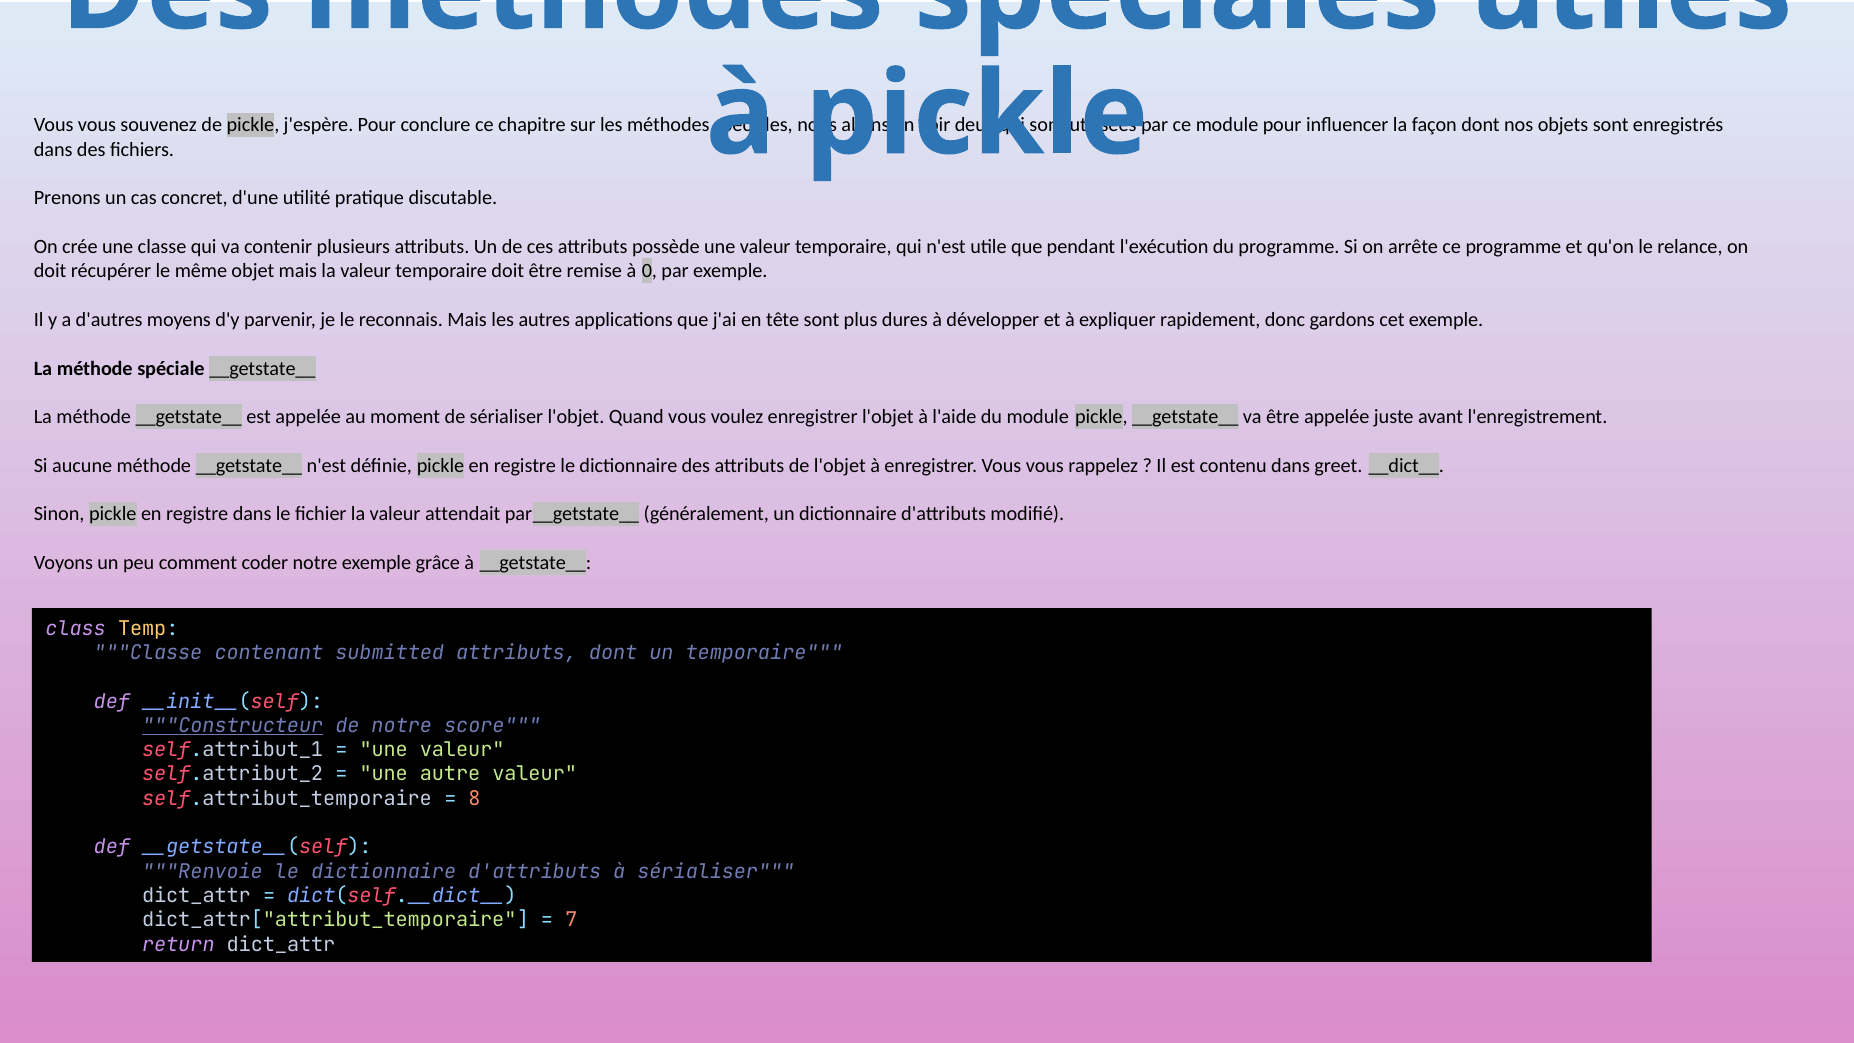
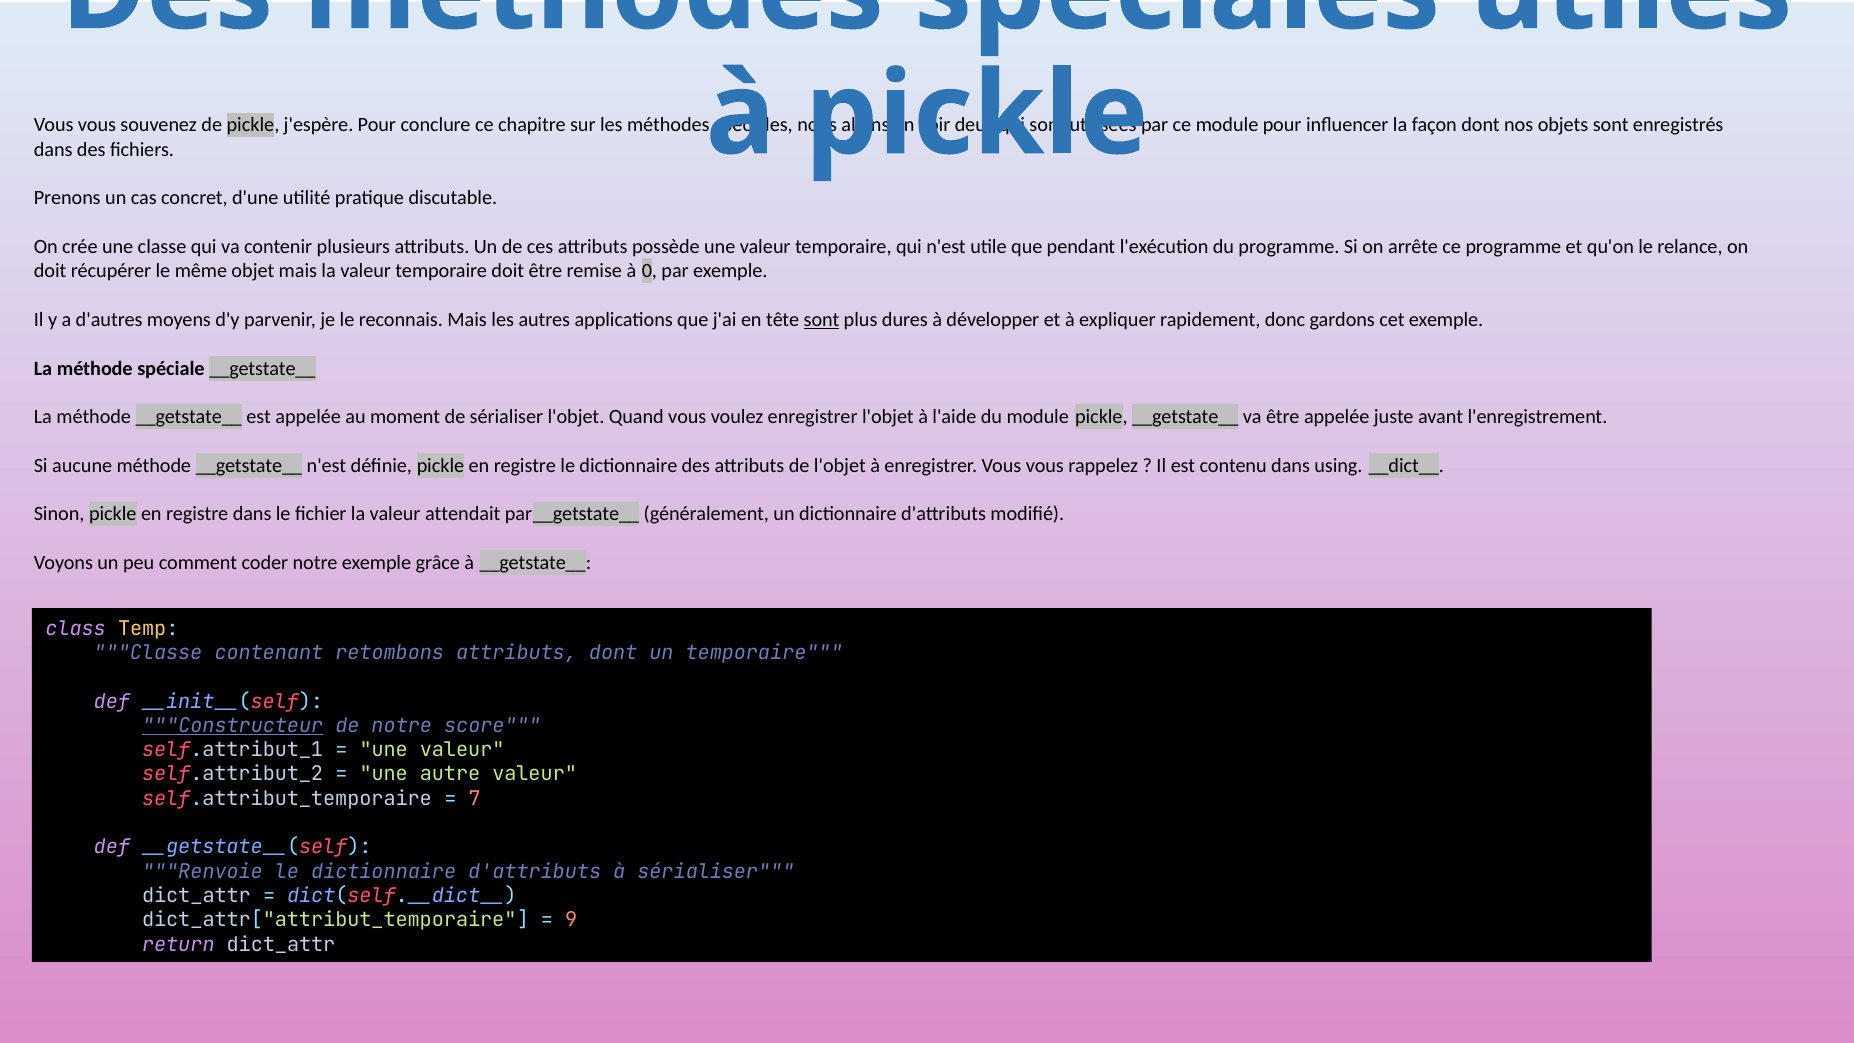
sont underline: none -> present (822, 320)
greet: greet -> using (1338, 466)
submitted: submitted -> retombons (390, 653)
8: 8 -> 7 (475, 798)
7: 7 -> 9 (571, 920)
